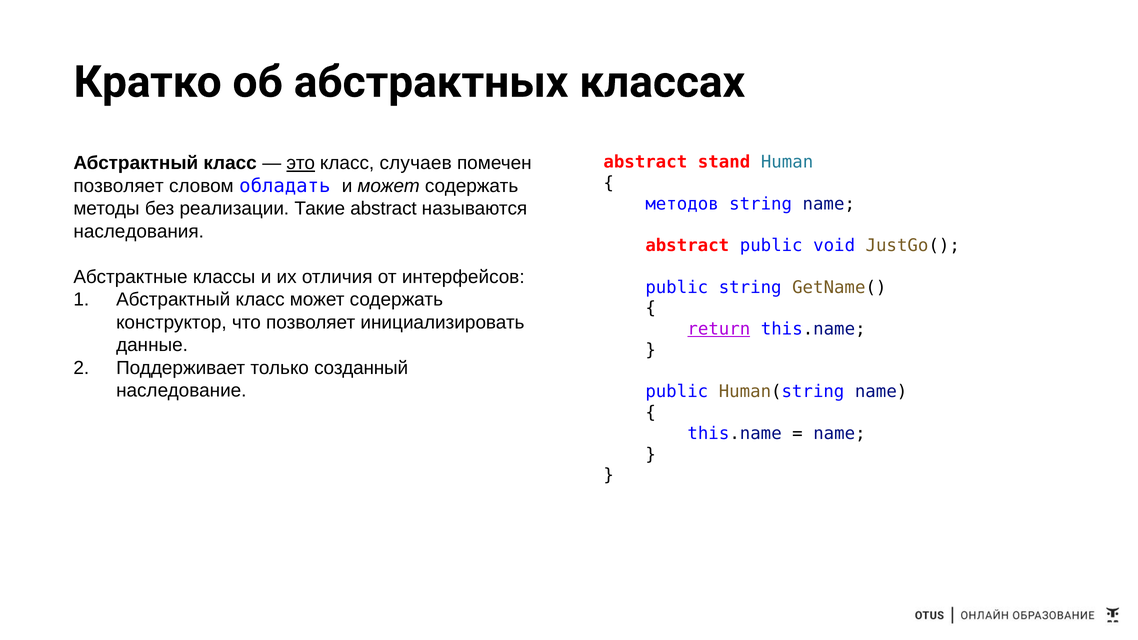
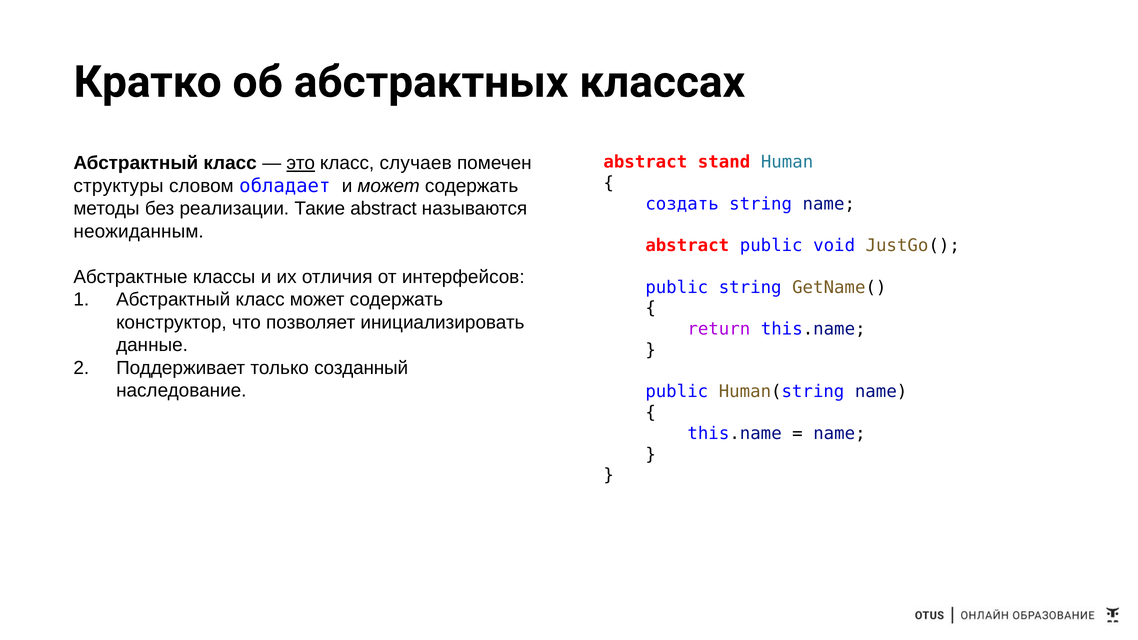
позволяет: позволяет -> структуры (119, 186)
обладать: обладать -> обладает (285, 186)
методов: методов -> создать (682, 204)
наследования: наследования -> неожиданным (139, 231)
return underline: present -> none (719, 329)
